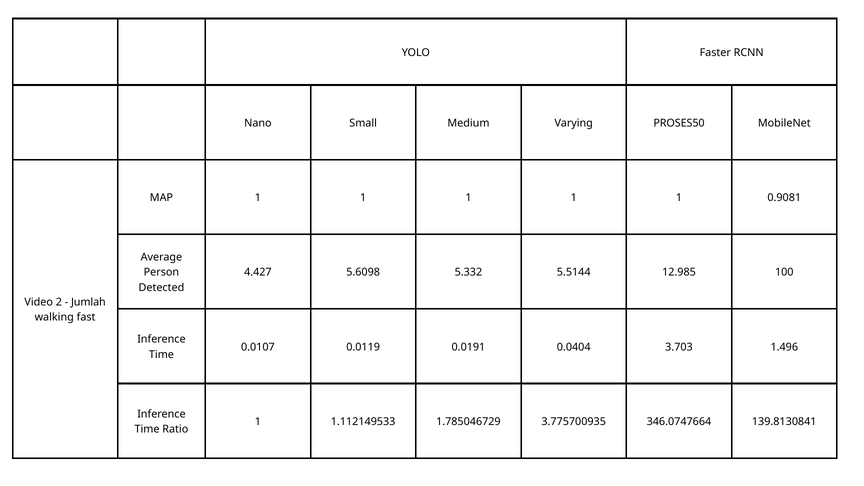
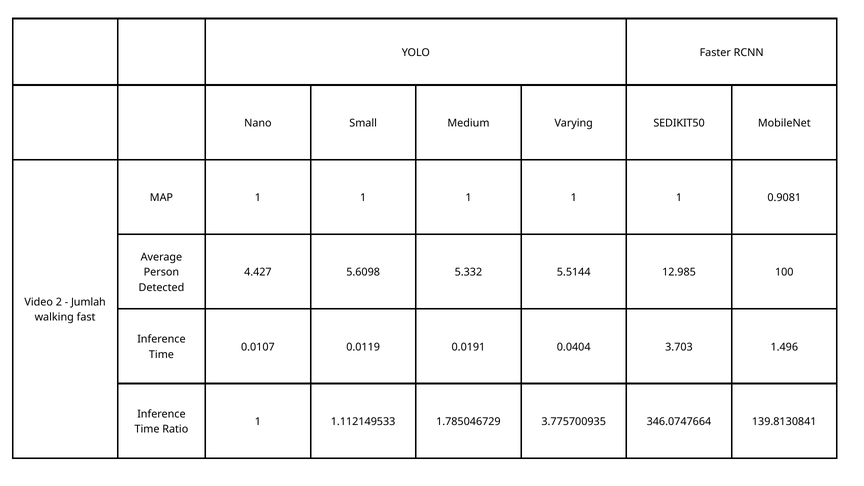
PROSES50: PROSES50 -> SEDIKIT50 (679, 123)
